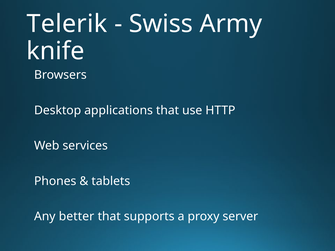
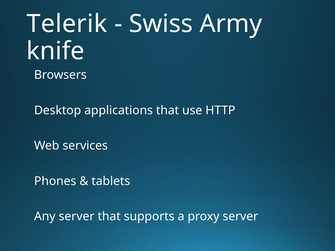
Any better: better -> server (77, 217)
